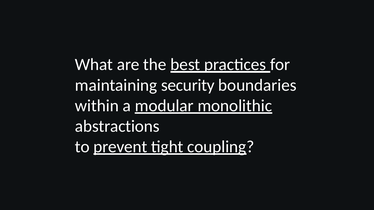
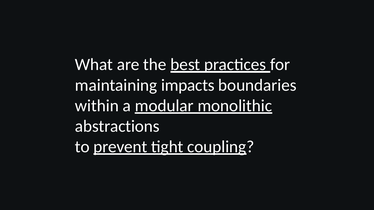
security: security -> impacts (188, 85)
